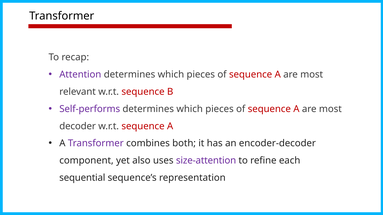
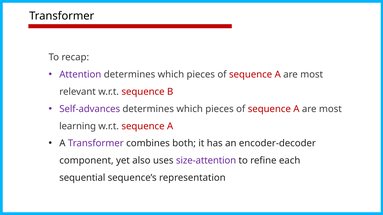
Self-performs: Self-performs -> Self-advances (90, 109)
decoder: decoder -> learning (78, 126)
